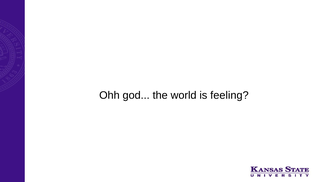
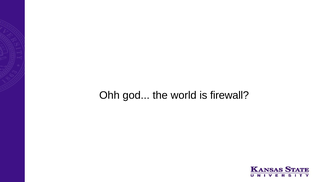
feeling: feeling -> firewall (230, 96)
